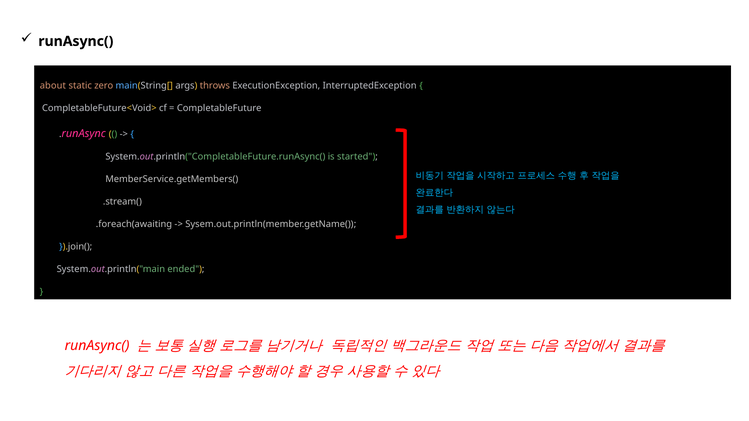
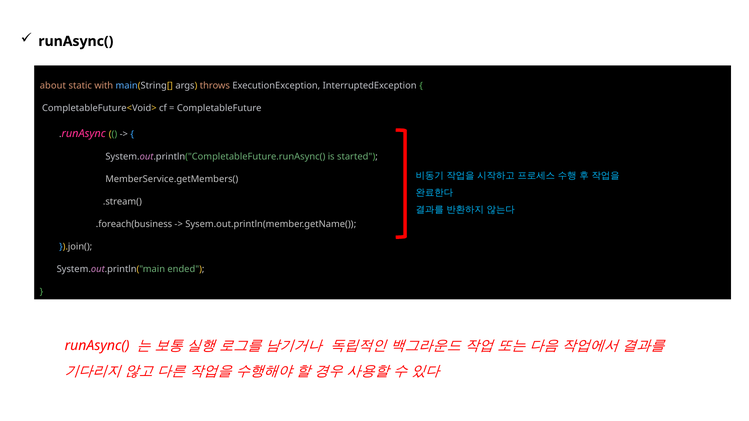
zero: zero -> with (104, 86)
.foreach(awaiting: .foreach(awaiting -> .foreach(business (134, 224)
